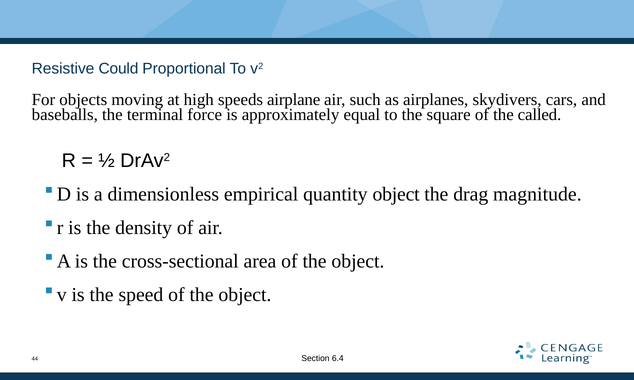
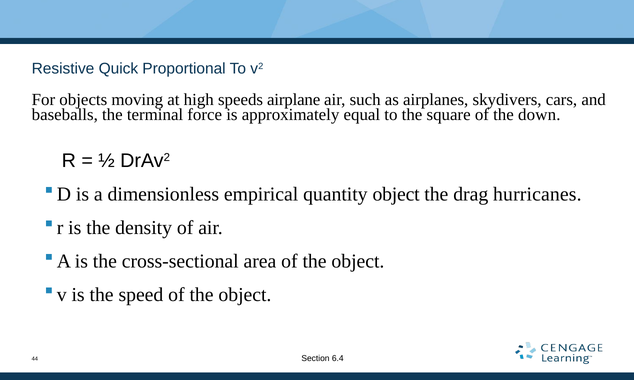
Could: Could -> Quick (118, 69)
called: called -> down (539, 115)
magnitude: magnitude -> hurricanes (537, 194)
